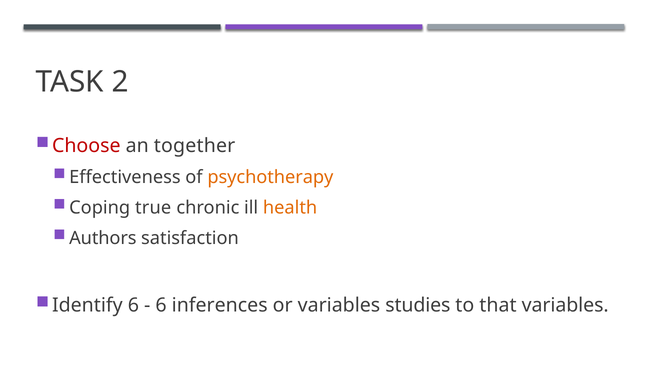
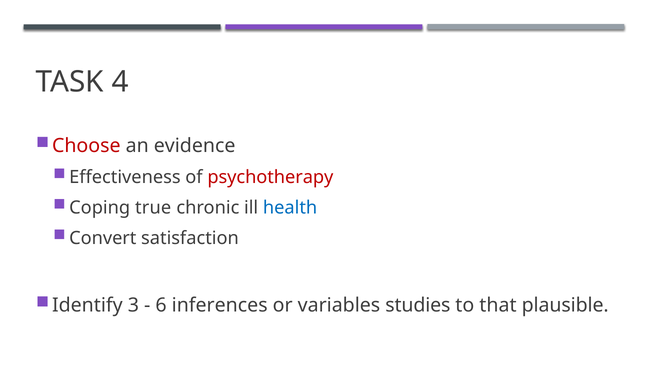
2: 2 -> 4 (120, 82)
together: together -> evidence (195, 146)
psychotherapy colour: orange -> red (270, 177)
health colour: orange -> blue (290, 207)
Authors: Authors -> Convert (103, 238)
Identify 6: 6 -> 3 (133, 305)
that variables: variables -> plausible (565, 305)
